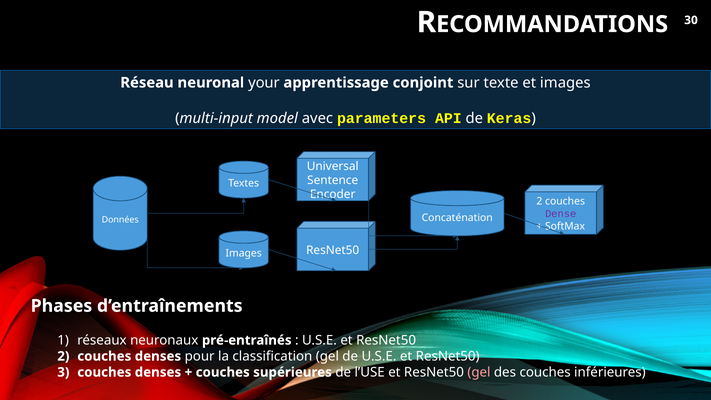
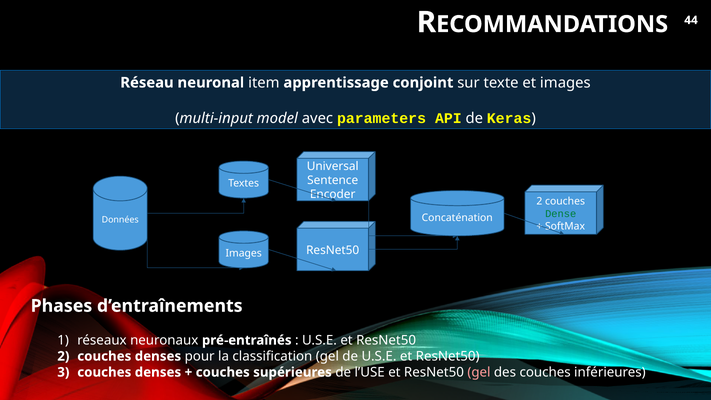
30: 30 -> 44 (691, 20)
your: your -> item (264, 83)
Dense colour: purple -> green (561, 214)
